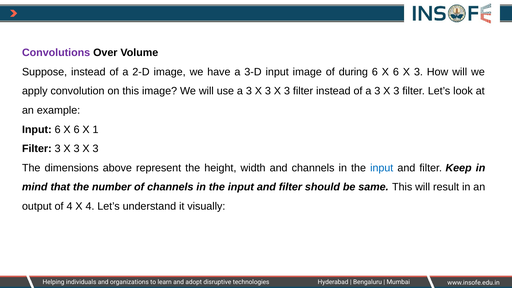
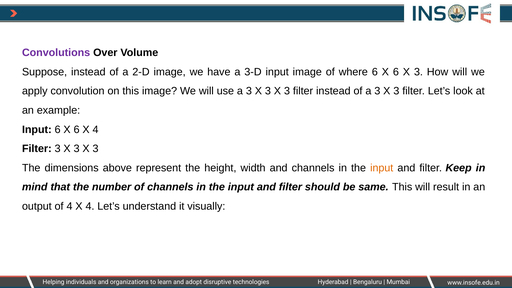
during: during -> where (353, 72)
6 X 1: 1 -> 4 (96, 130)
input colour: blue -> orange (382, 168)
